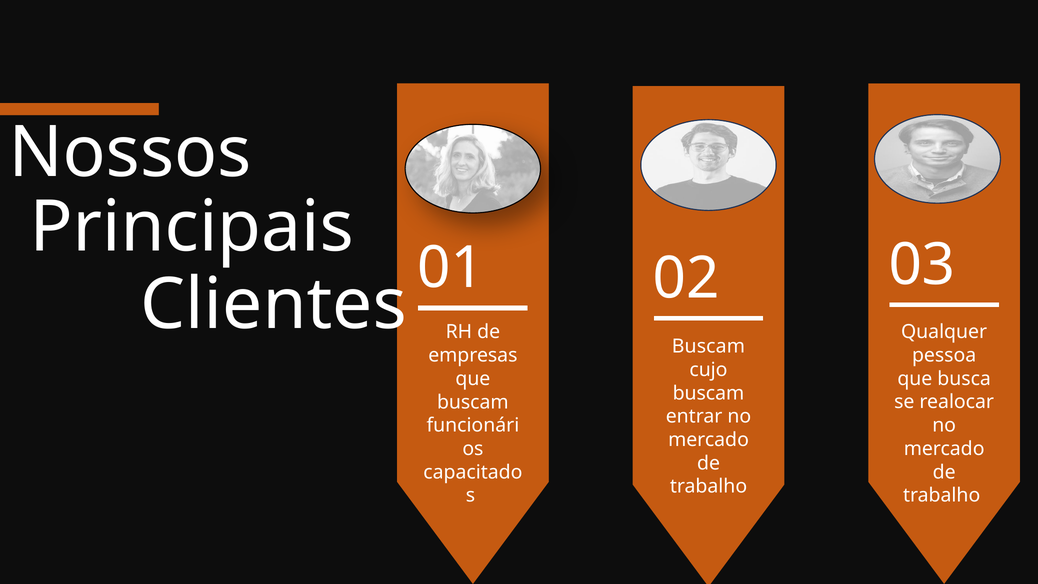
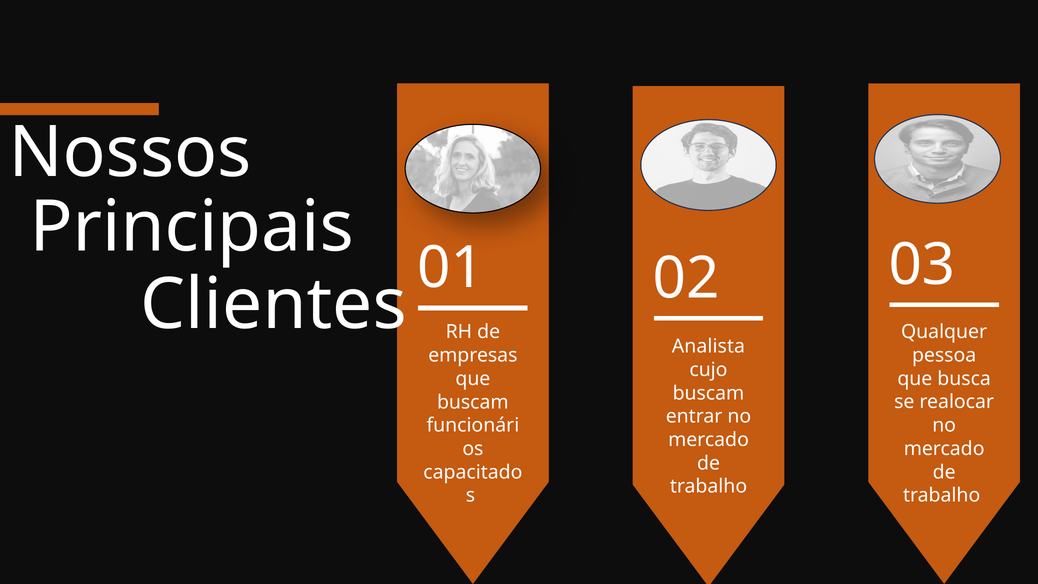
Buscam: Buscam -> Analista (708, 346)
